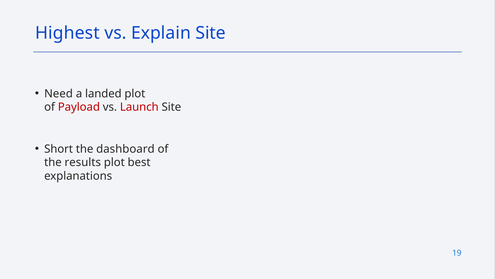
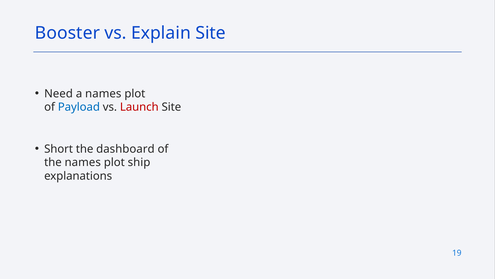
Highest: Highest -> Booster (67, 33)
a landed: landed -> names (103, 93)
Payload colour: red -> blue (79, 107)
the results: results -> names (83, 162)
best: best -> ship (139, 162)
